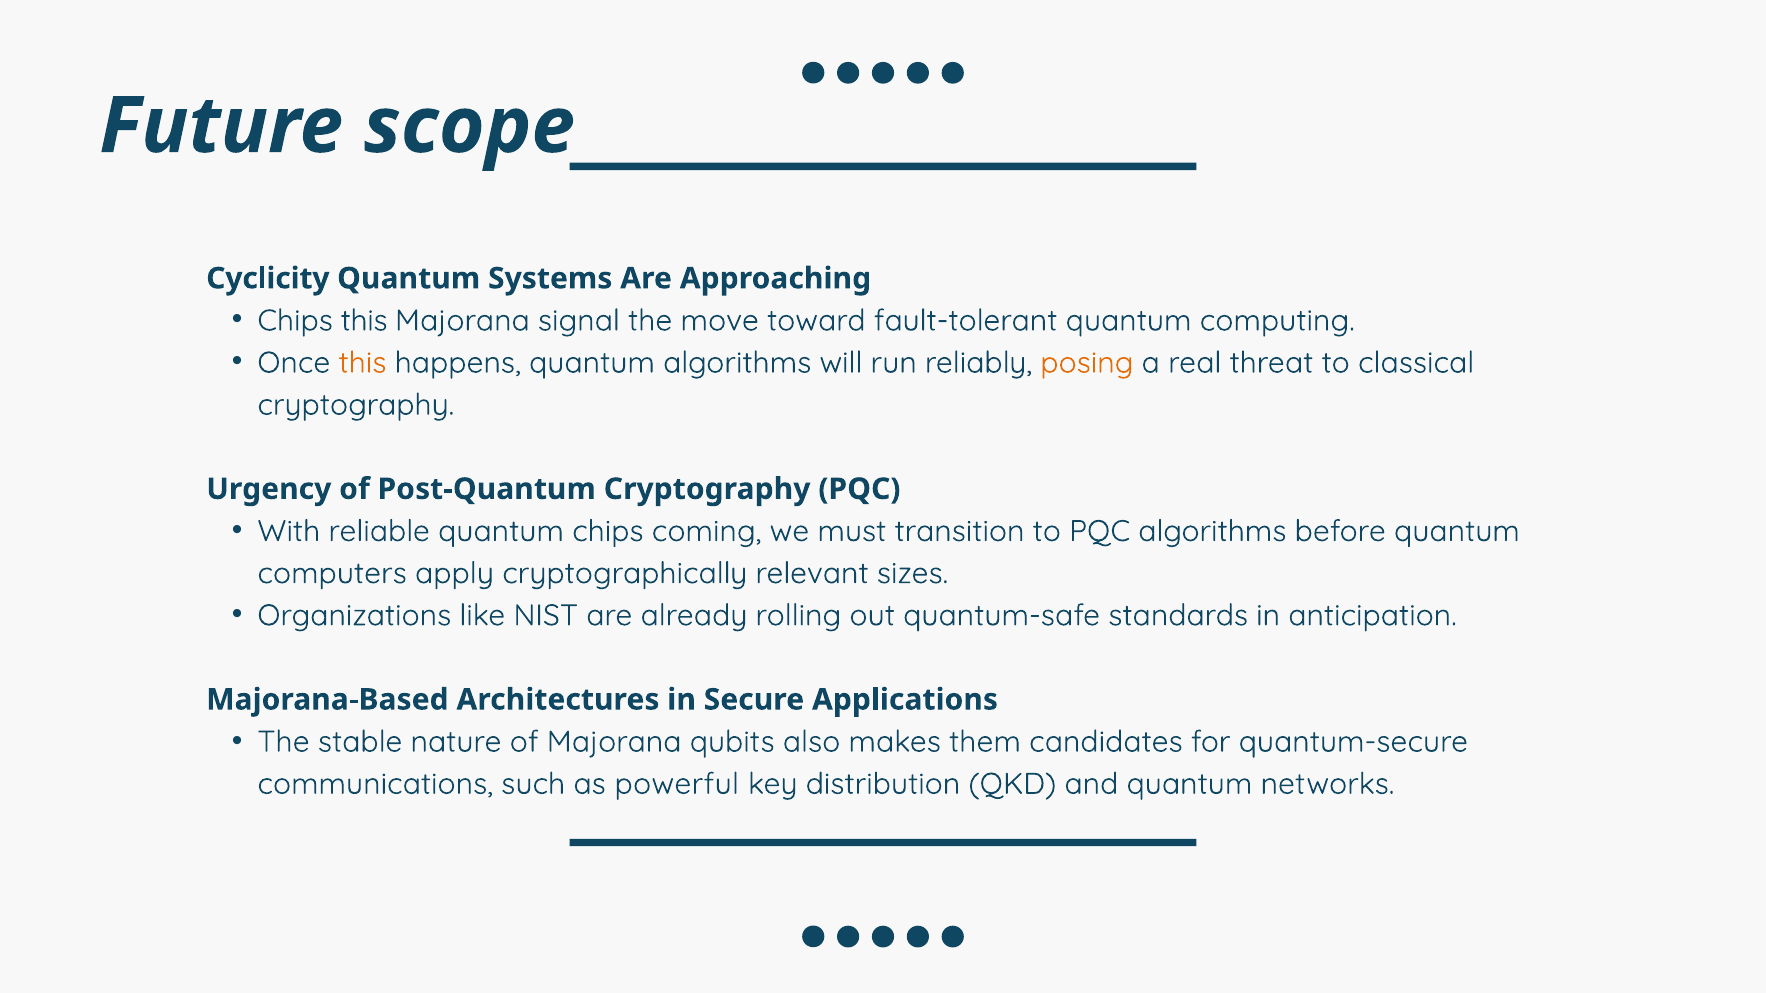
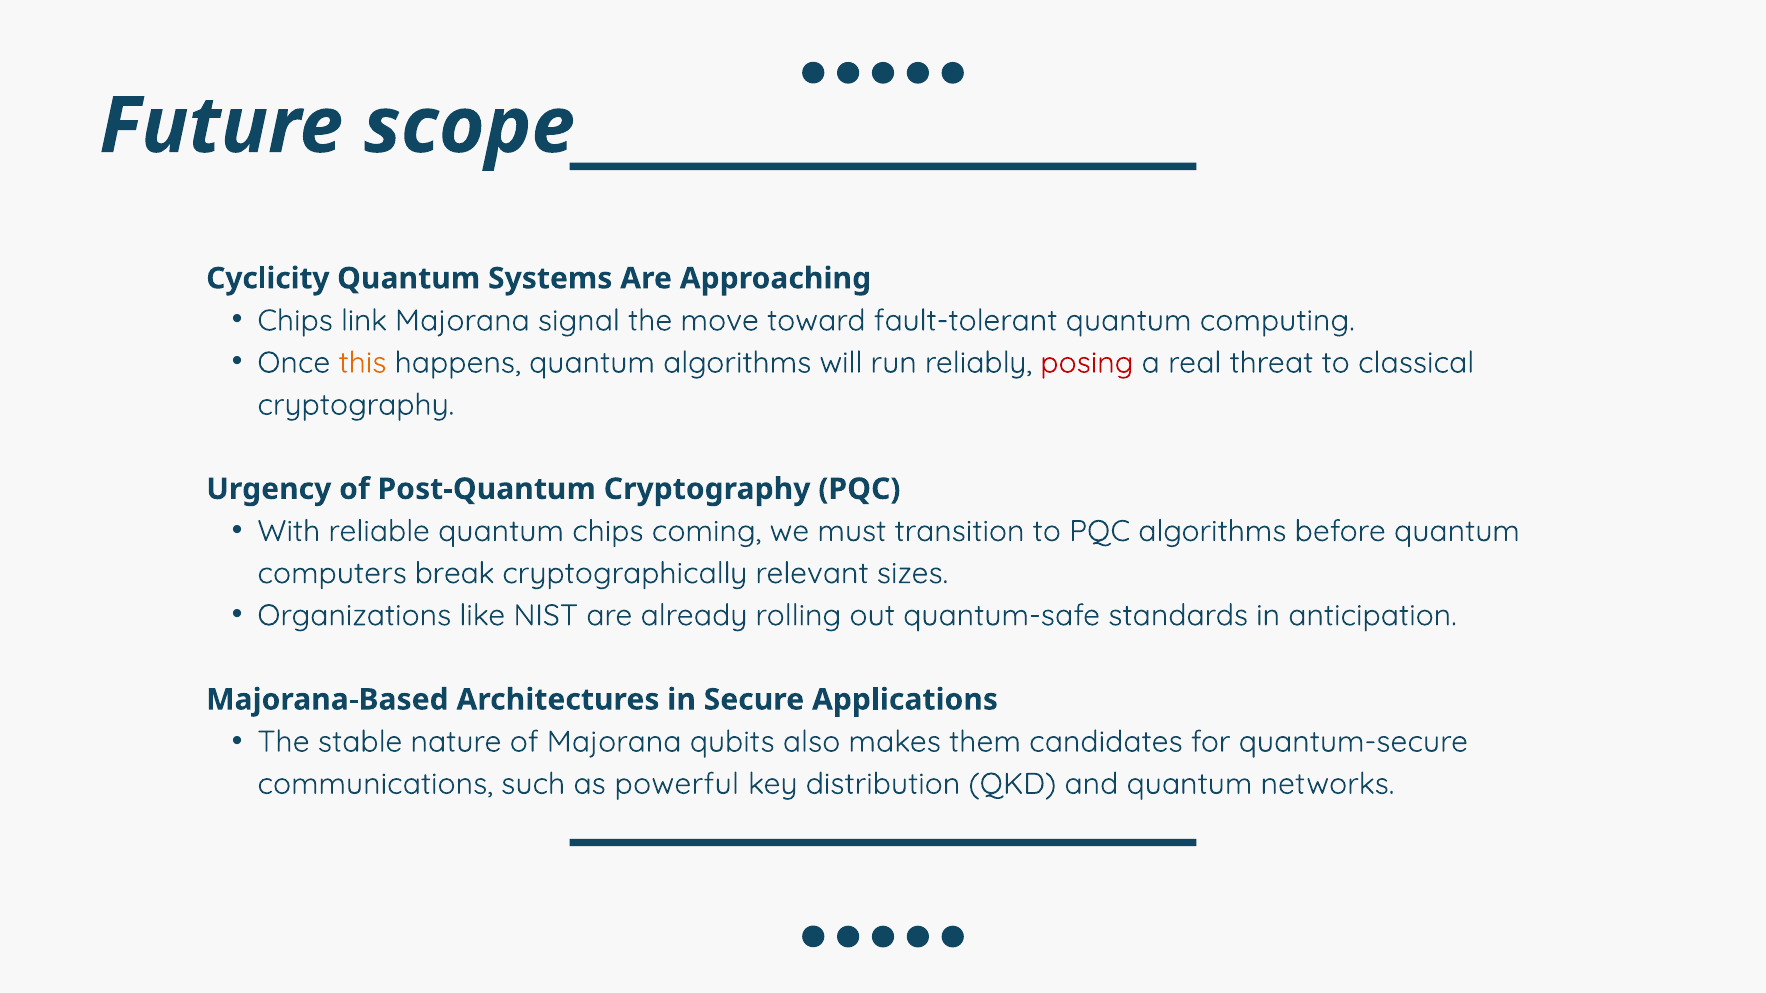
Chips this: this -> link (364, 321)
posing colour: orange -> red (1087, 363)
apply: apply -> break (455, 574)
